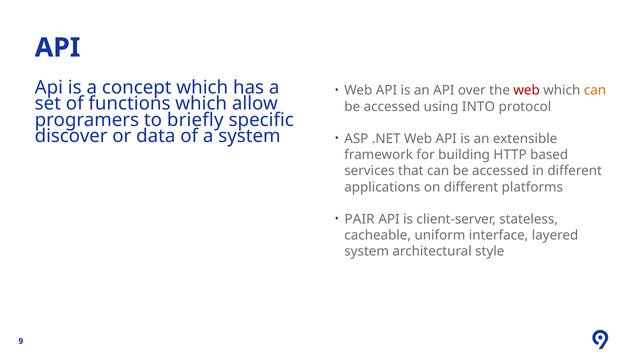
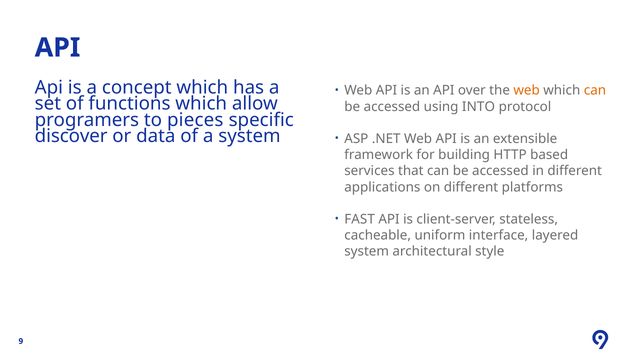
web colour: red -> orange (527, 90)
briefly: briefly -> pieces (195, 120)
PAIR: PAIR -> FAST (360, 219)
